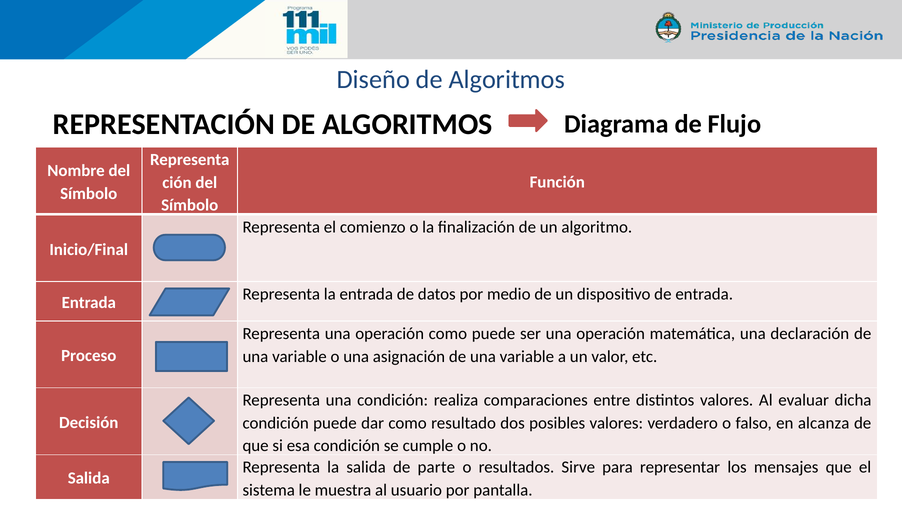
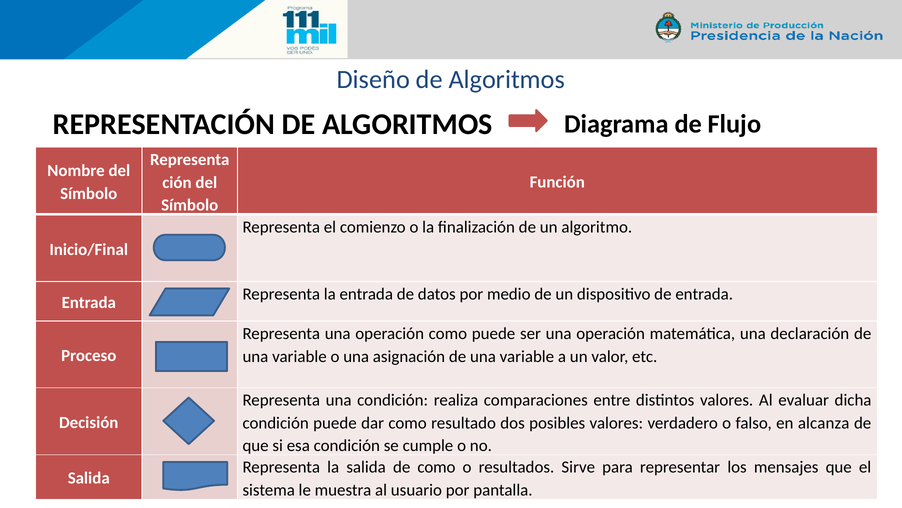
de parte: parte -> como (436, 467)
